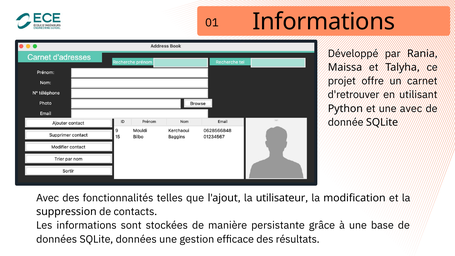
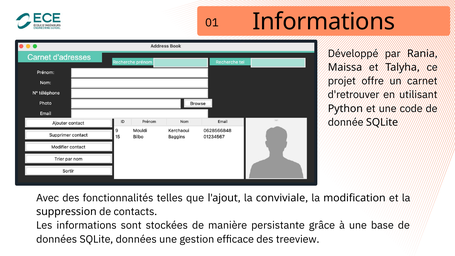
une avec: avec -> code (411, 108)
utilisateur: utilisateur -> conviviale (280, 198)
résultats: résultats -> treeview (298, 239)
